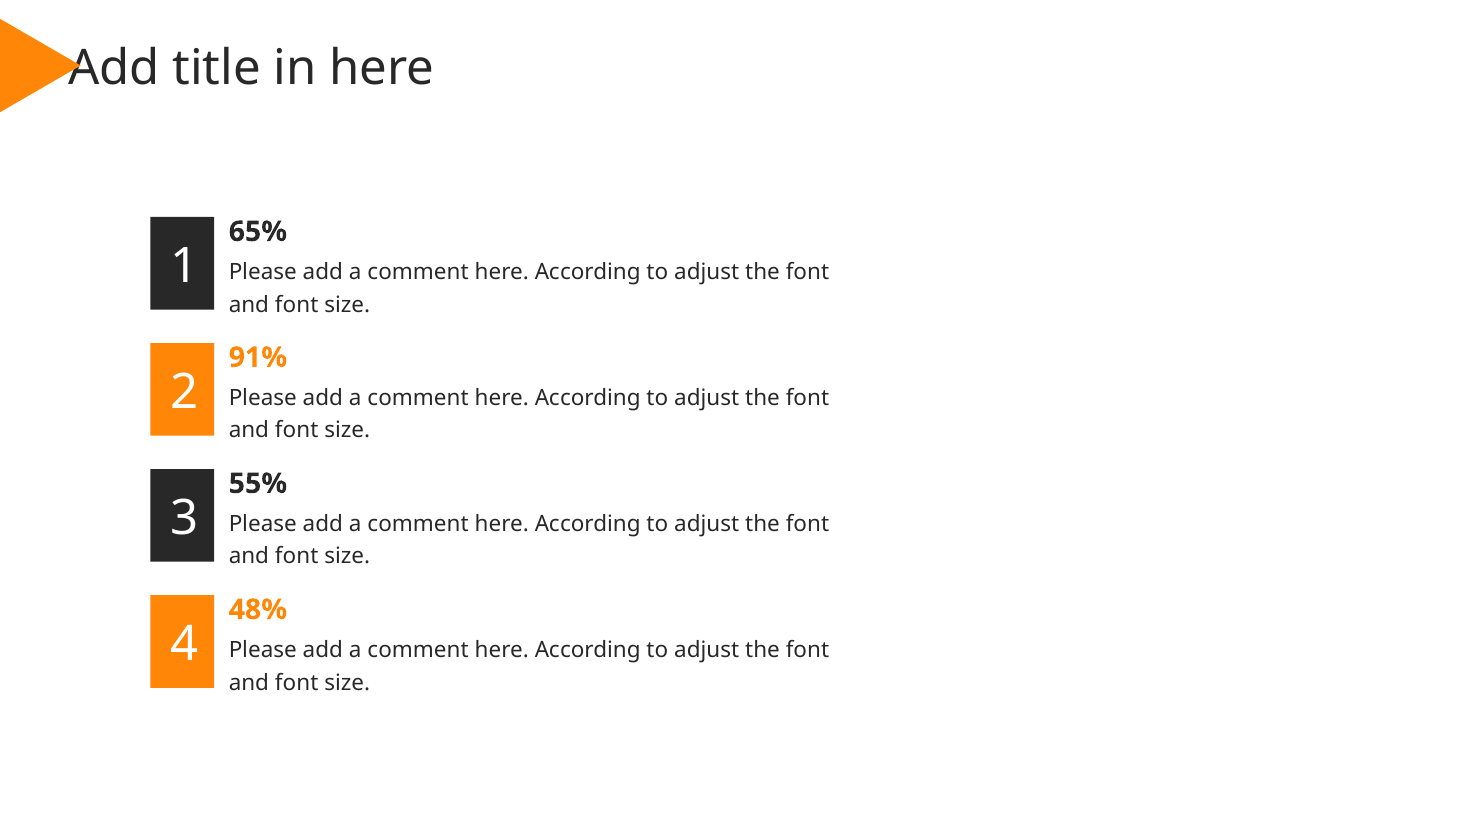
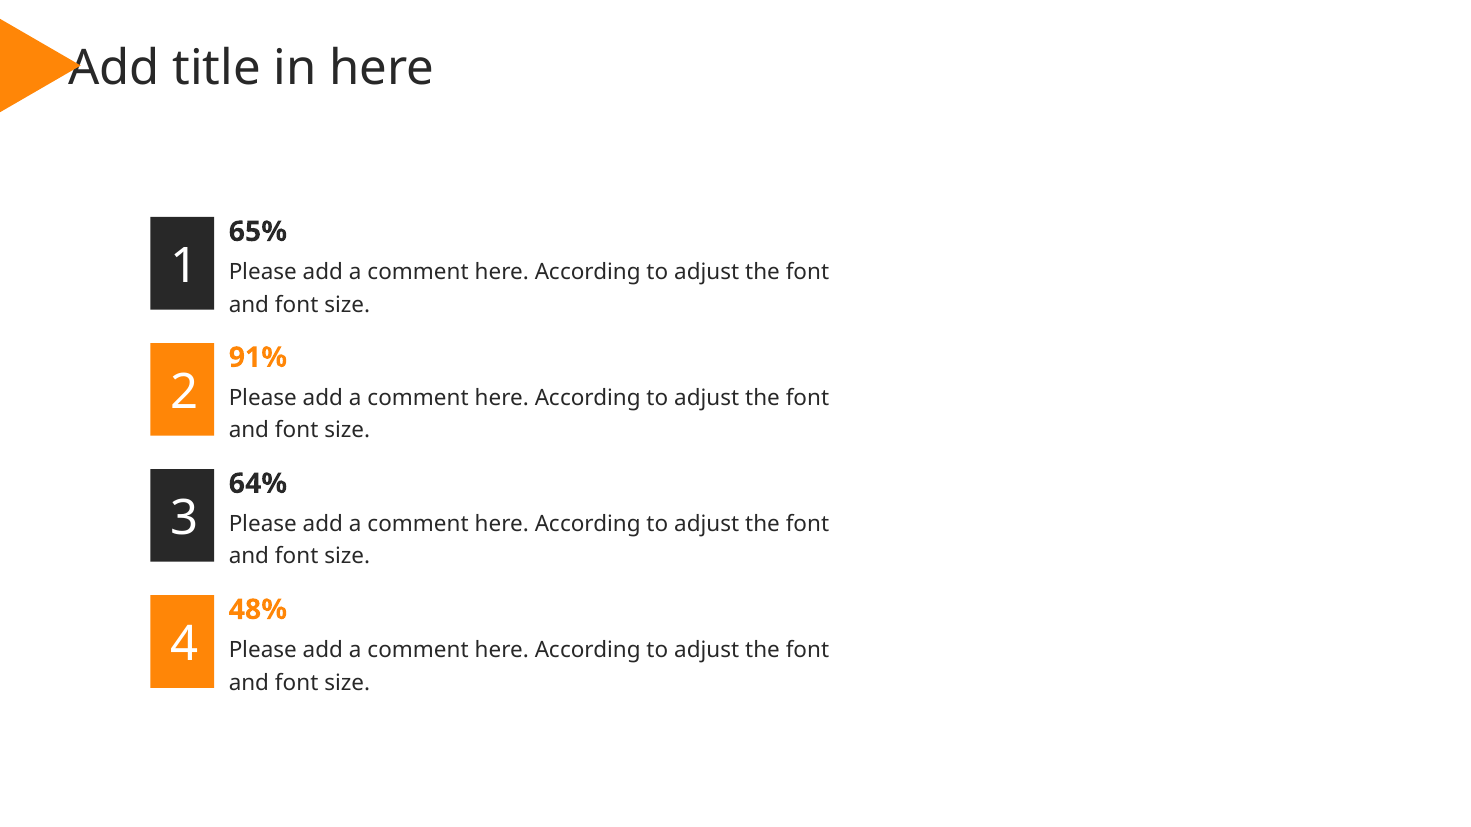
55%: 55% -> 64% (258, 484)
